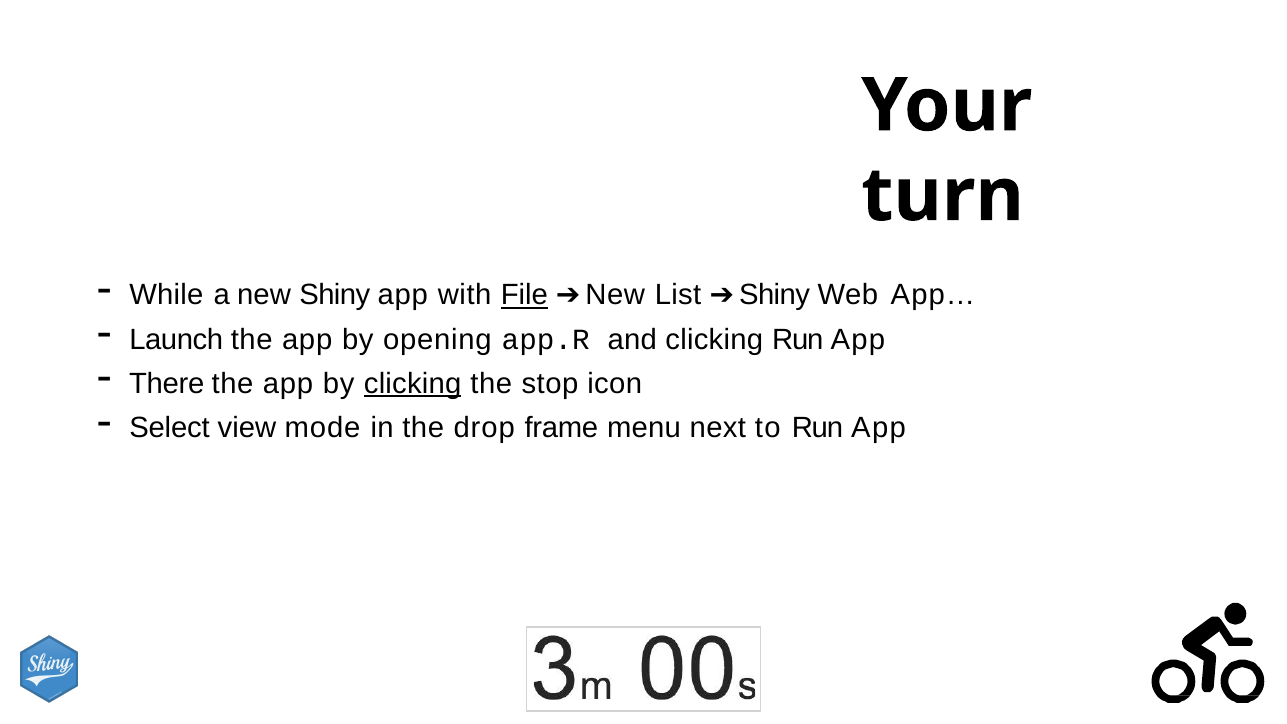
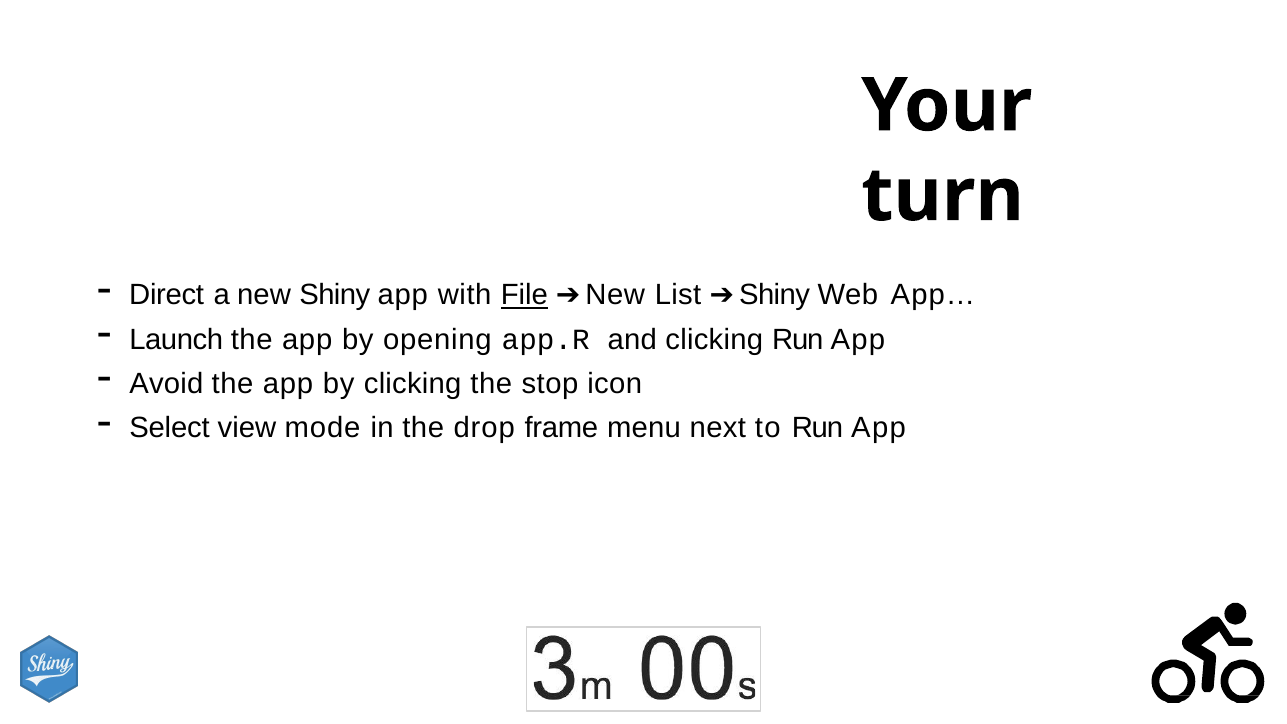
While: While -> Direct (167, 295)
There: There -> Avoid (166, 384)
clicking underline: present -> none (413, 384)
